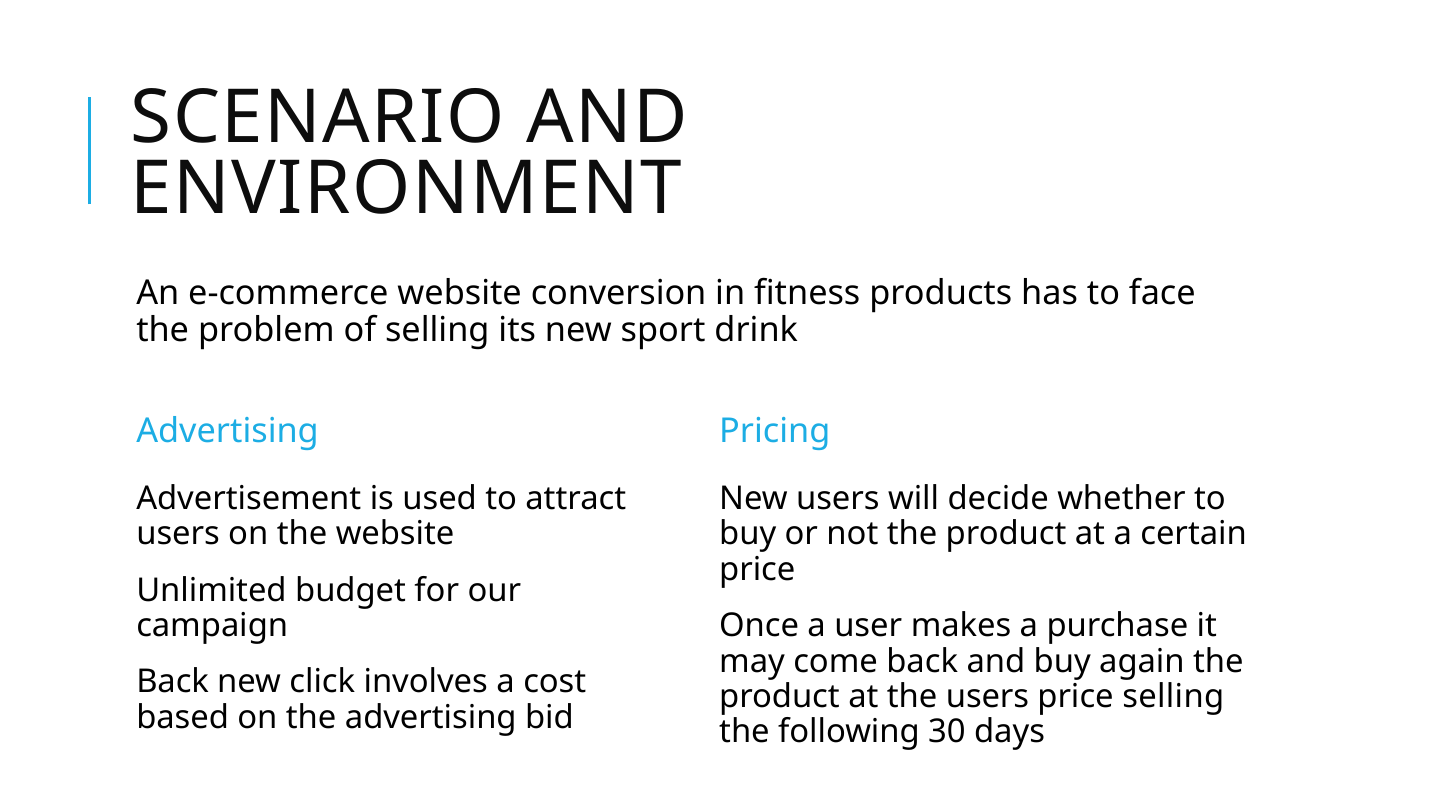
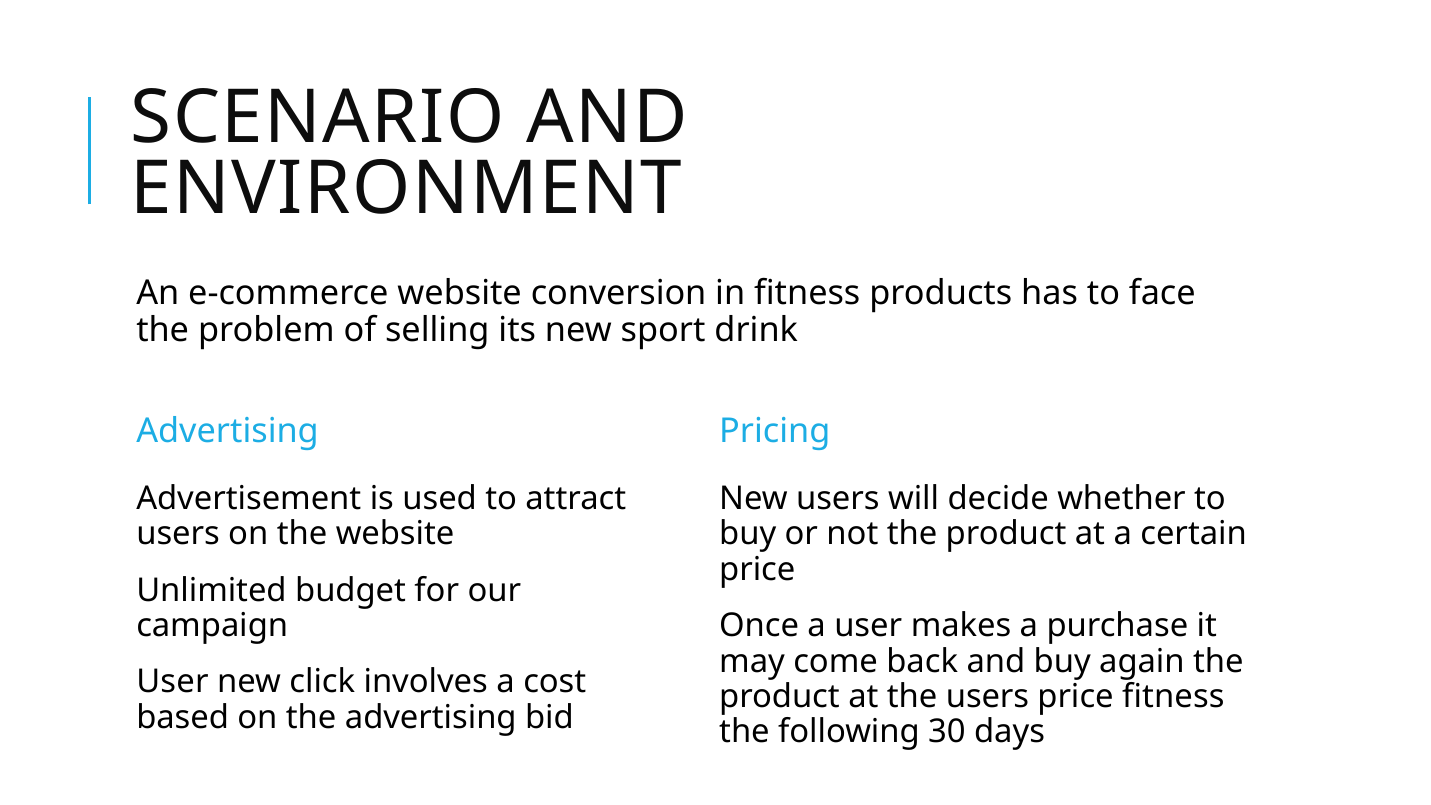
Back: Back -> User (172, 682)
price selling: selling -> fitness (1173, 697)
